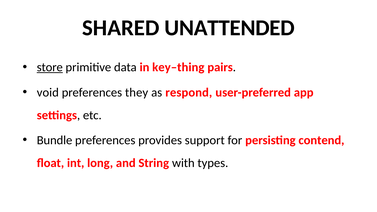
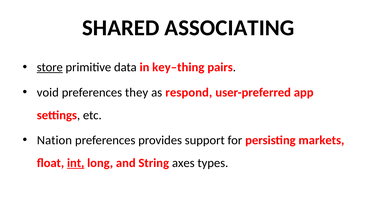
UNATTENDED: UNATTENDED -> ASSOCIATING (229, 28)
Bundle: Bundle -> Nation (54, 140)
contend: contend -> markets (321, 140)
int underline: none -> present (76, 163)
with: with -> axes (183, 163)
